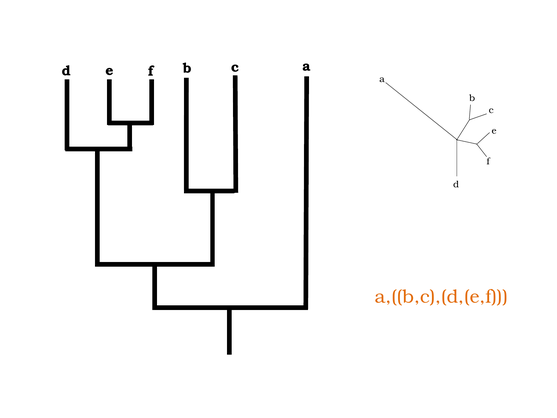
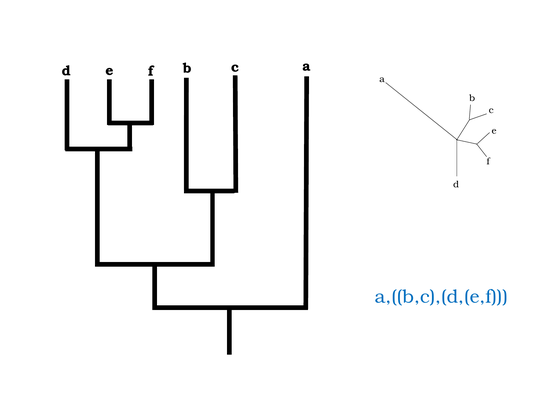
a,((b,c),(d,(e,f colour: orange -> blue (441, 296)
